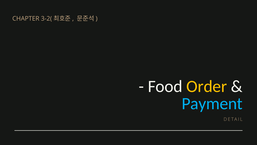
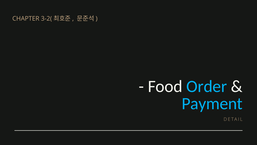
Order colour: yellow -> light blue (207, 86)
